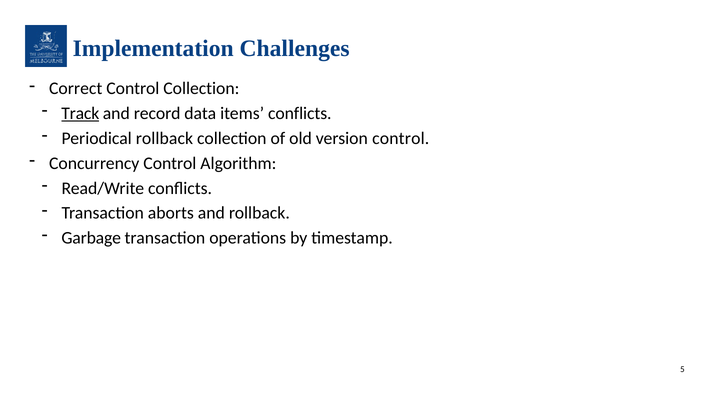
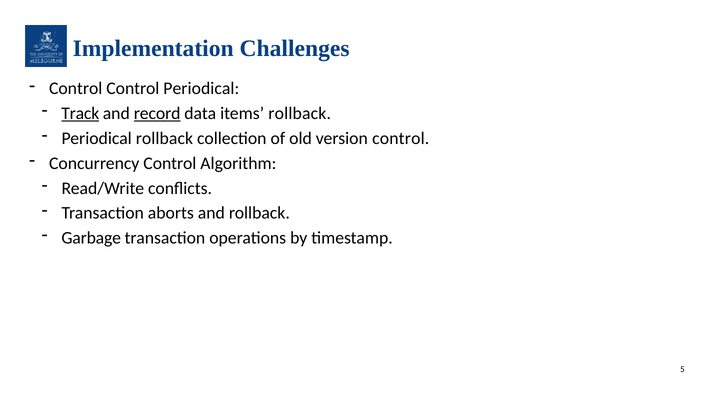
Correct: Correct -> Control (76, 89)
Control Collection: Collection -> Periodical (201, 89)
record underline: none -> present (157, 113)
items conflicts: conflicts -> rollback (300, 113)
